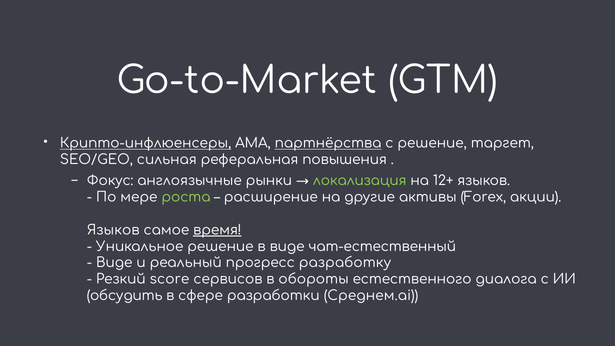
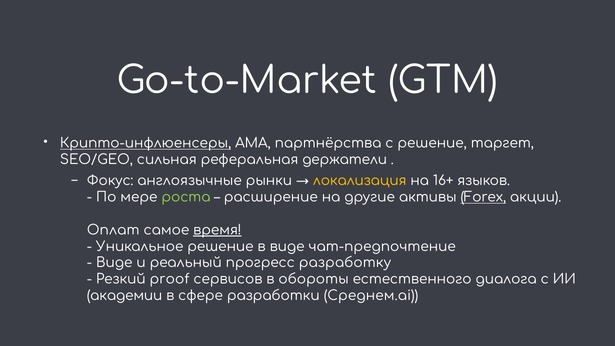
партнёрства underline: present -> none (328, 143)
повышения: повышения -> держатели (345, 160)
локализация colour: light green -> yellow (360, 181)
12+: 12+ -> 16+ (443, 181)
Forex underline: none -> present (483, 197)
Языков: Языков -> Оплат (113, 230)
чат-естественный: чат-естественный -> чат-предпочтение (382, 246)
score: score -> proof (170, 279)
обсудить: обсудить -> академии (125, 296)
